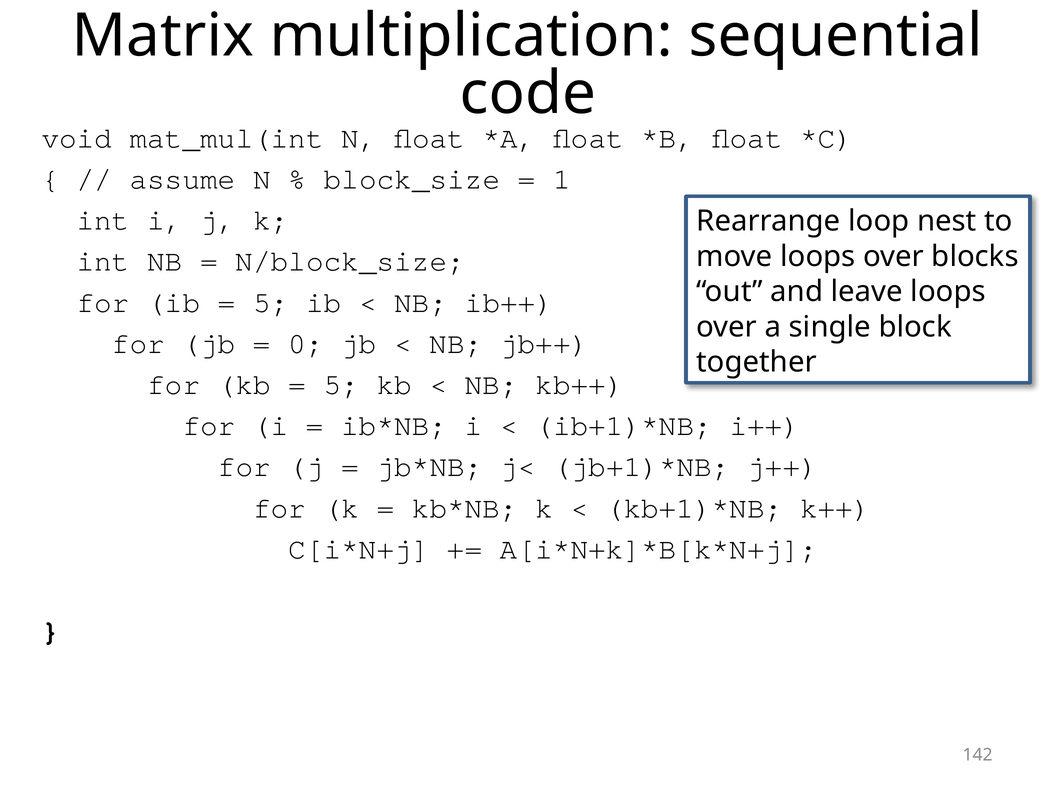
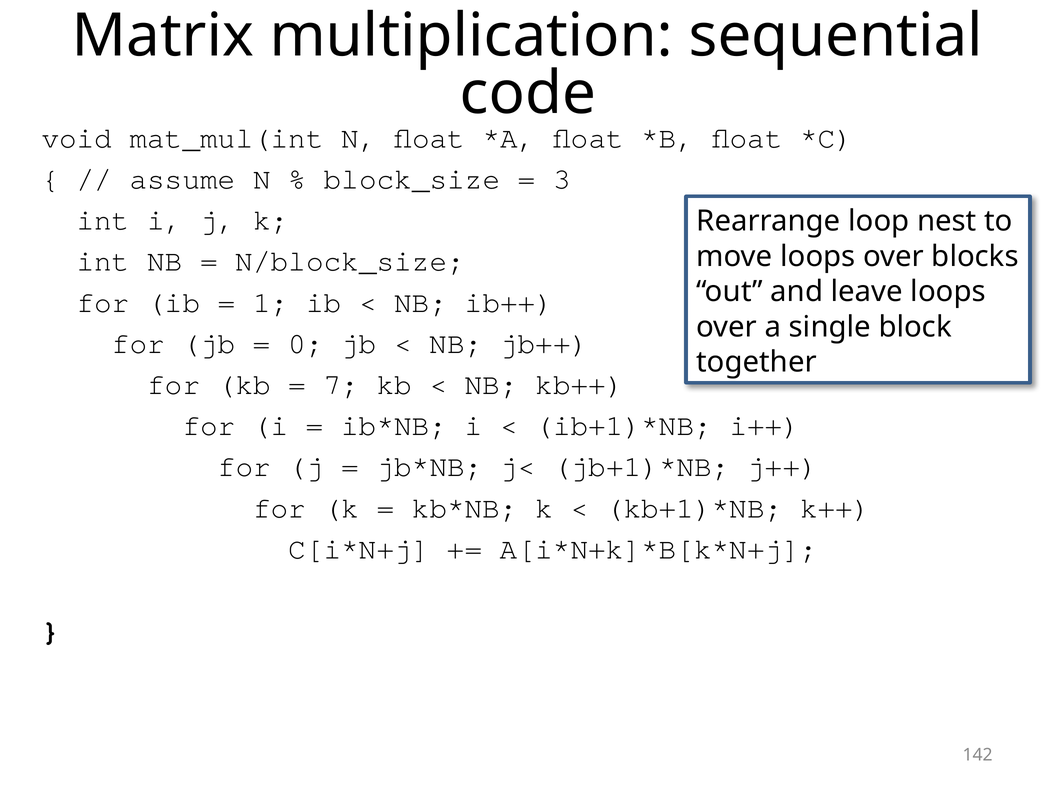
1: 1 -> 3 (562, 179)
5: 5 -> 1 (271, 302)
5: 5 -> 7 (341, 385)
